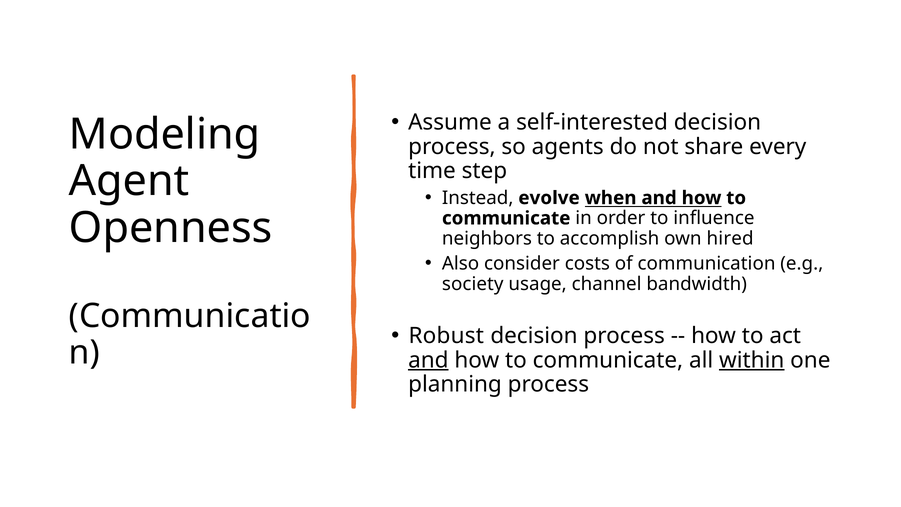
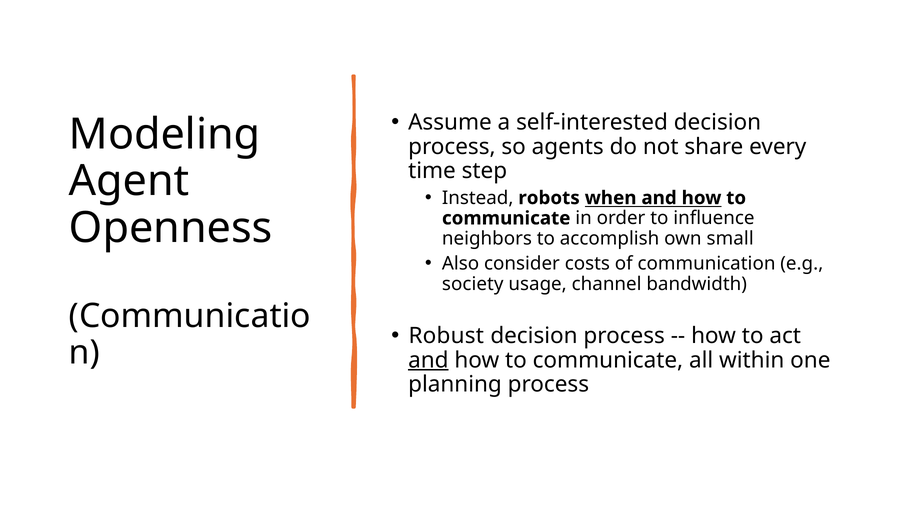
evolve: evolve -> robots (549, 198)
hired: hired -> small (730, 238)
within underline: present -> none (752, 360)
